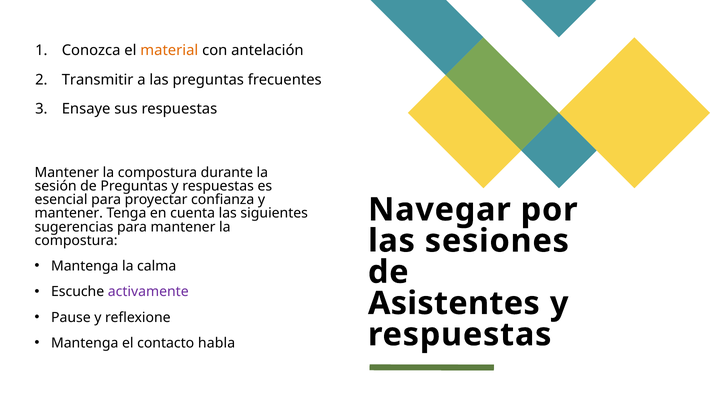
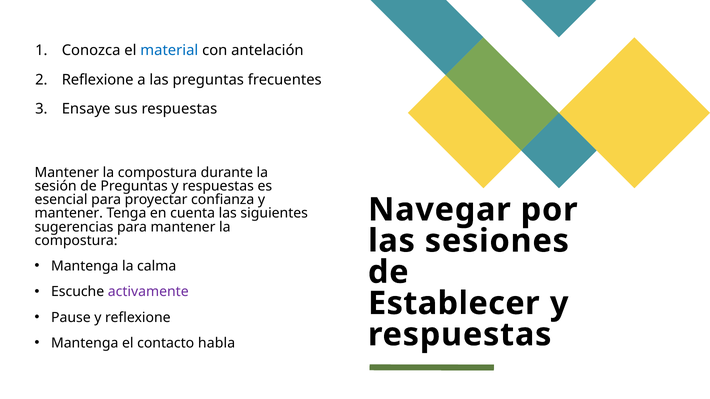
material colour: orange -> blue (169, 51)
Transmitir: Transmitir -> Reflexione (98, 80)
Asistentes: Asistentes -> Establecer (454, 304)
